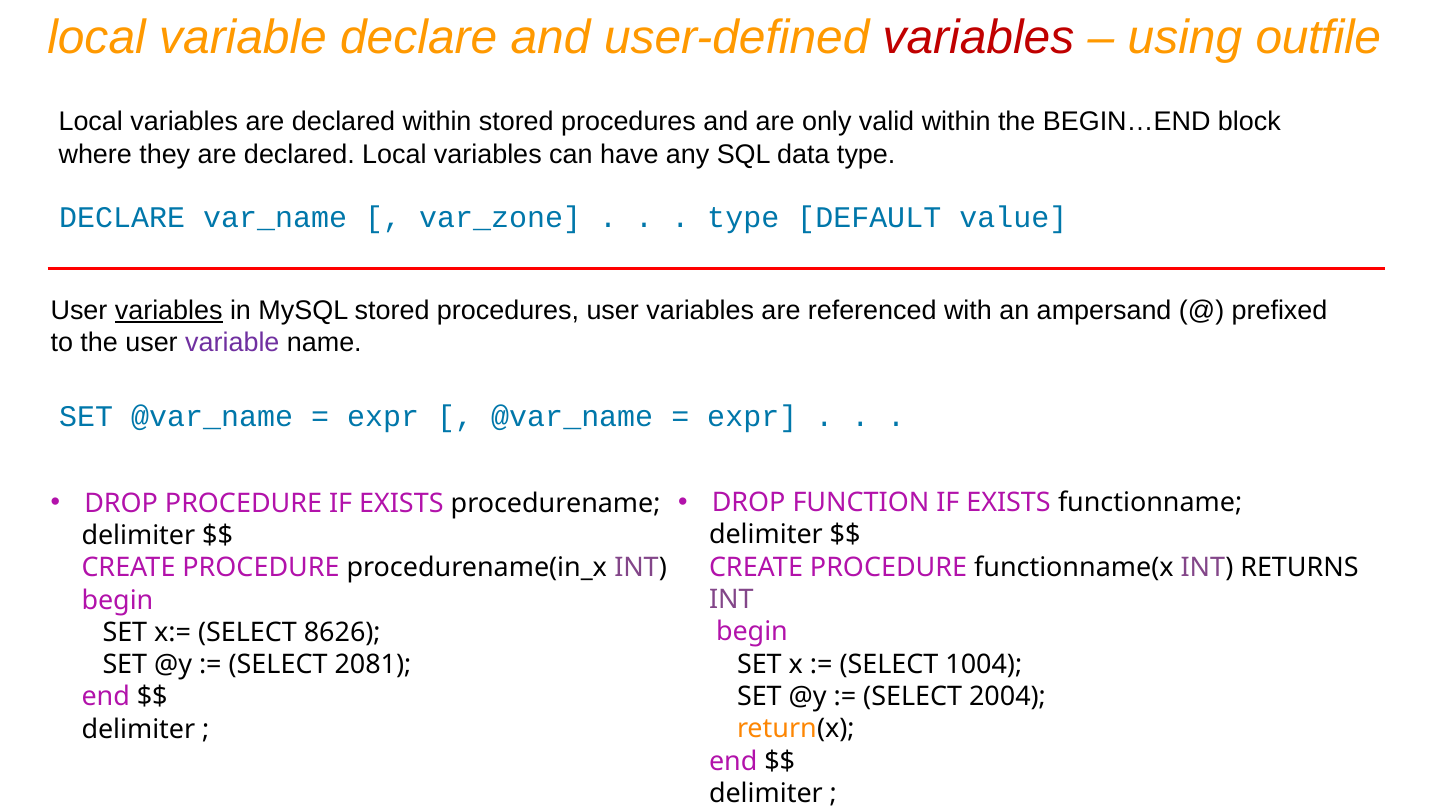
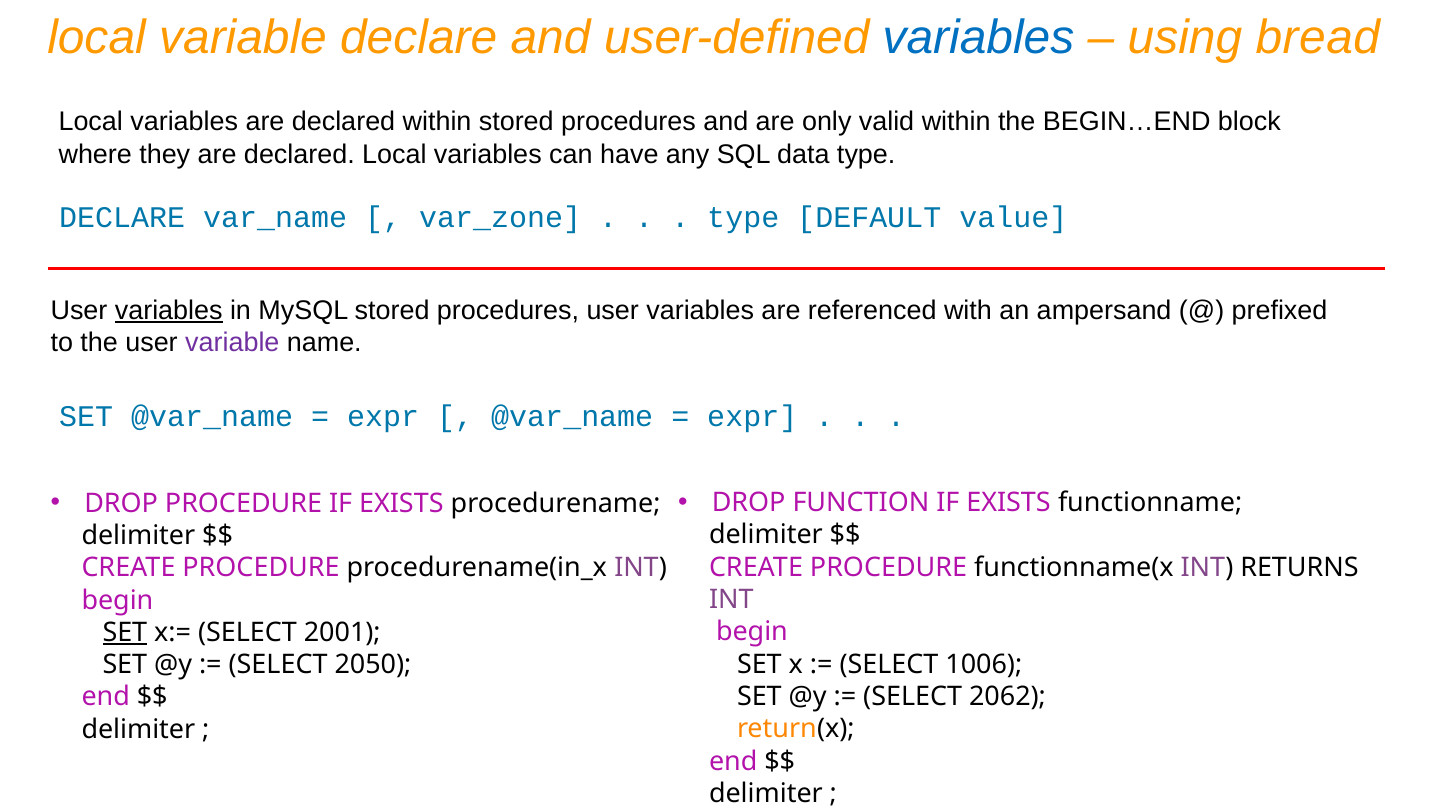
variables colour: red -> blue (978, 37)
outfile: outfile -> bread (1318, 37)
SET underline: none -> present (125, 633)
8626: 8626 -> 2001 (342, 633)
1004: 1004 -> 1006 (984, 665)
2081: 2081 -> 2050 (373, 665)
2004: 2004 -> 2062 (1008, 697)
